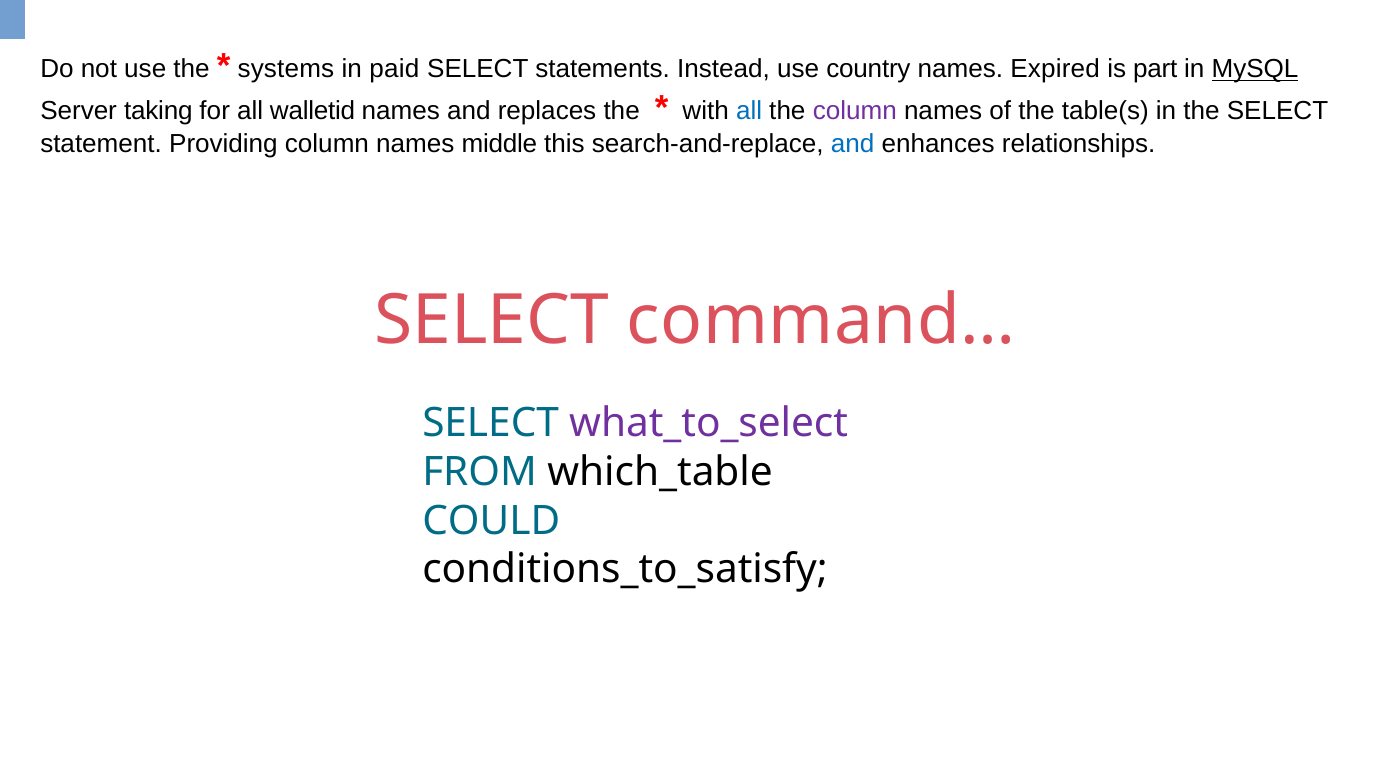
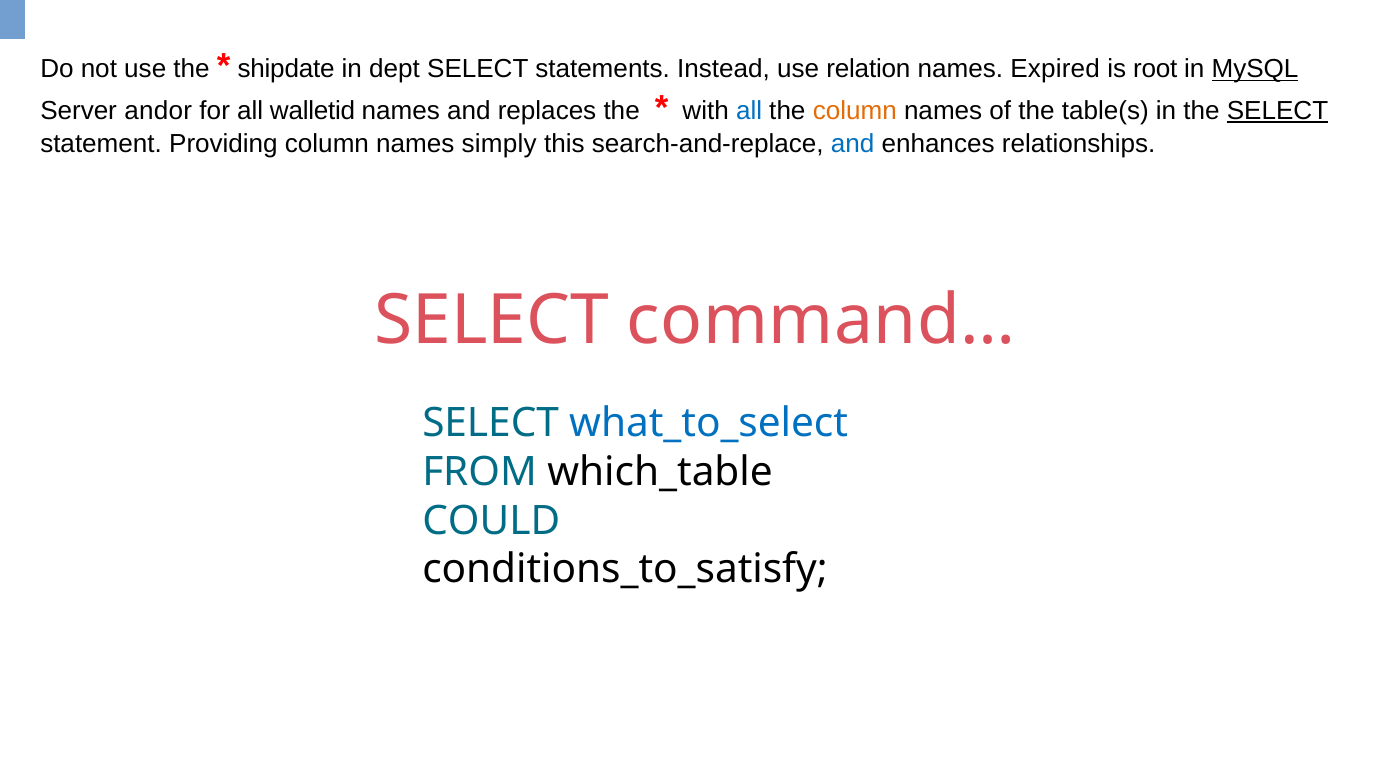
systems: systems -> shipdate (286, 69)
paid: paid -> dept (395, 69)
country: country -> relation (868, 69)
part: part -> root (1155, 69)
taking: taking -> andor (158, 111)
column colour: purple -> orange (855, 111)
SELECT underline: none -> present (1278, 111)
middle: middle -> simply (499, 144)
what_to_select colour: purple -> blue (709, 423)
